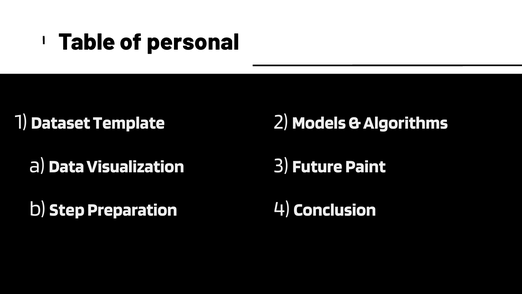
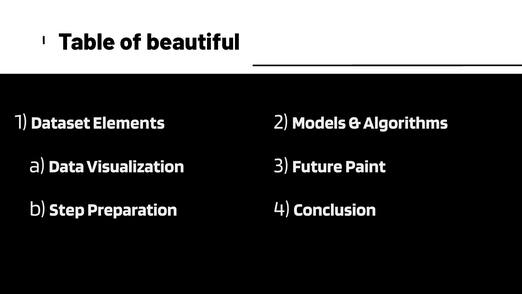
personal: personal -> beautiful (193, 42)
Template: Template -> Elements (129, 123)
